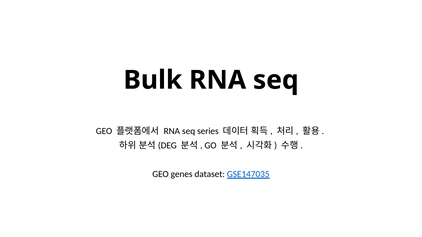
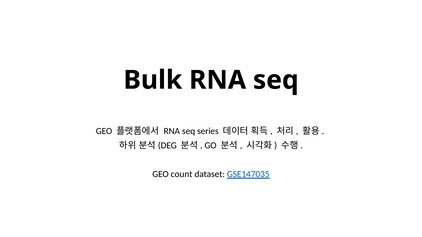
genes: genes -> count (182, 174)
